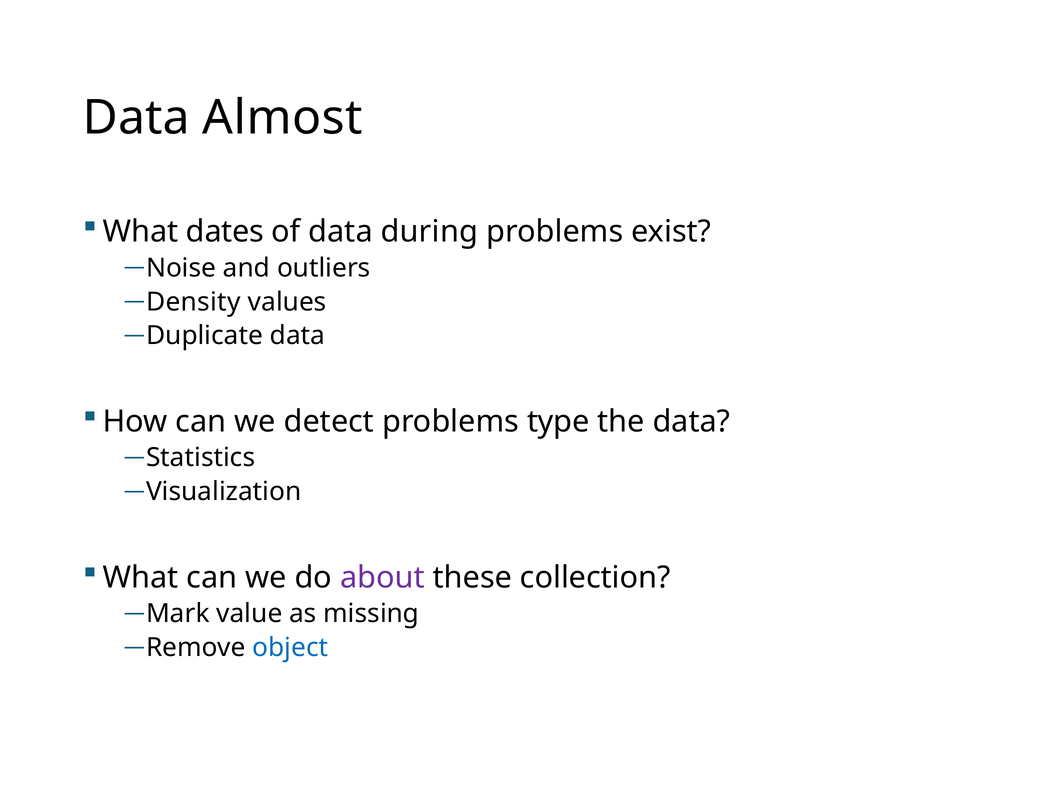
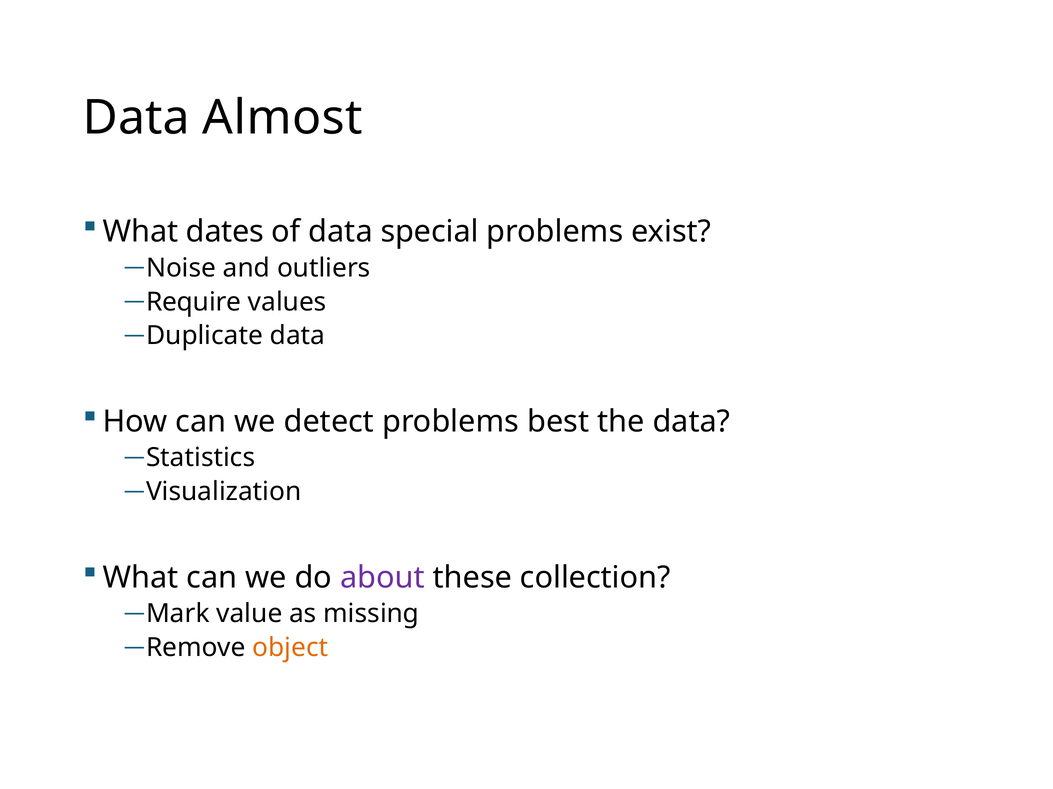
during: during -> special (430, 232)
Density: Density -> Require (194, 302)
type: type -> best (558, 422)
object colour: blue -> orange (290, 648)
